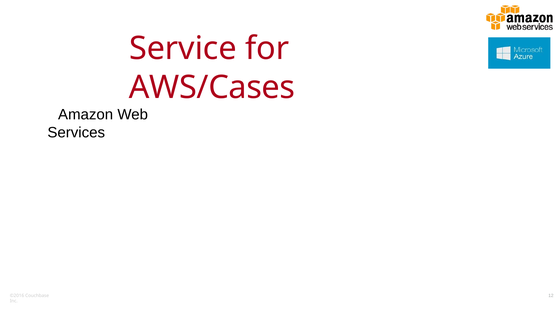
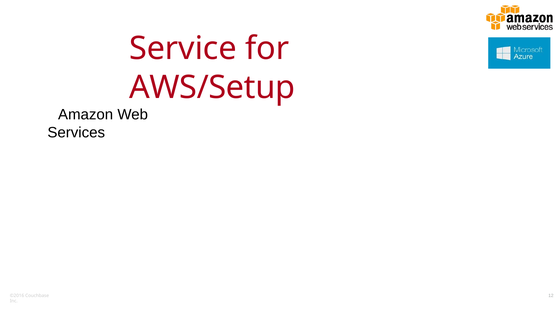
AWS/Cases: AWS/Cases -> AWS/Setup (212, 88)
